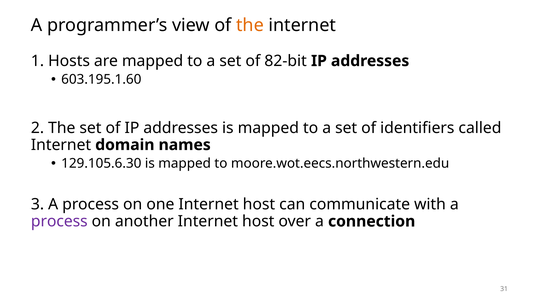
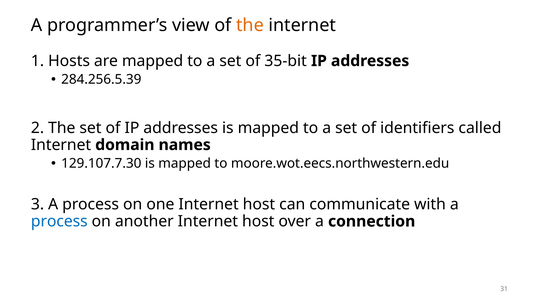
82-bit: 82-bit -> 35-bit (286, 61)
603.195.1.60: 603.195.1.60 -> 284.256.5.39 (101, 80)
129.105.6.30: 129.105.6.30 -> 129.107.7.30 (101, 164)
process colour: purple -> blue (59, 221)
